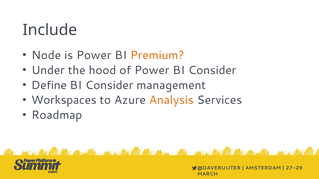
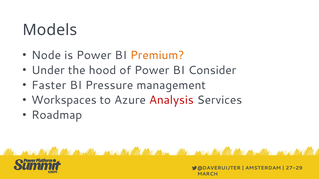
Include: Include -> Models (50, 30)
Define: Define -> Faster (49, 85)
Consider: Consider -> Pressure (109, 85)
Analysis colour: orange -> red (171, 100)
